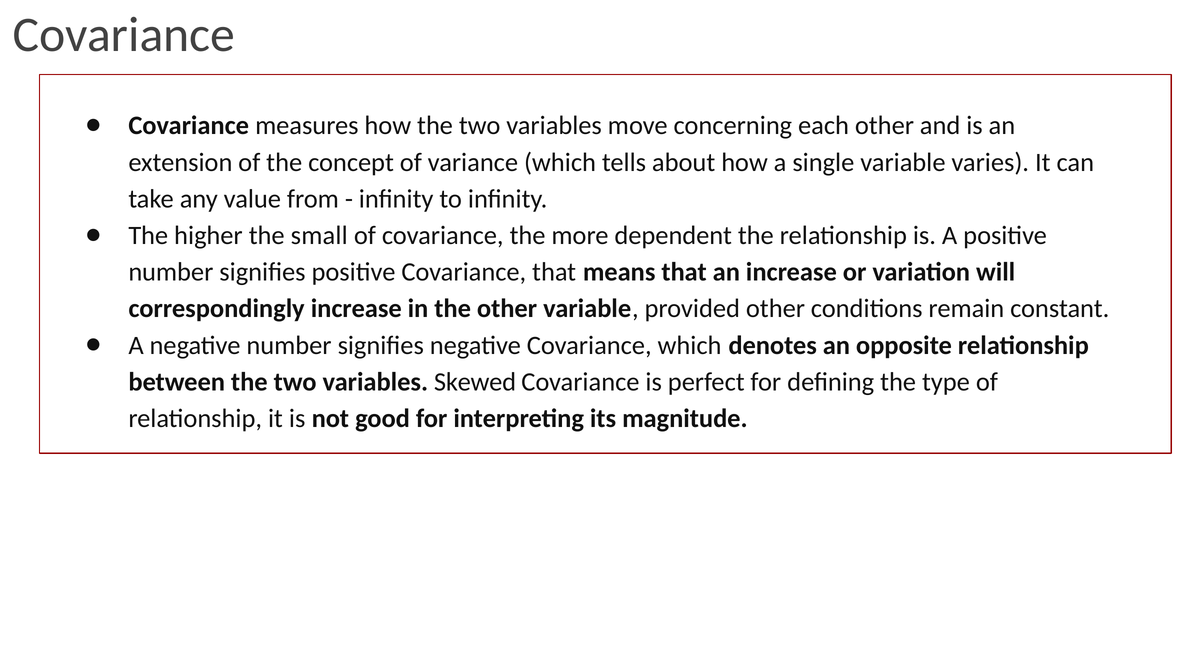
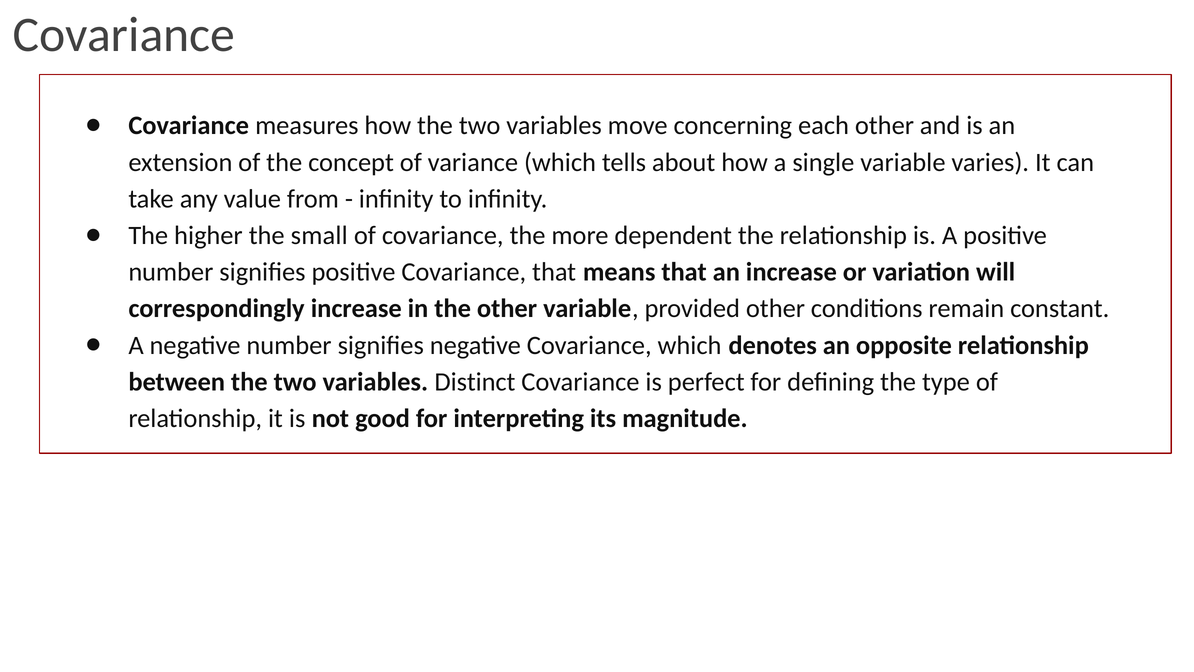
Skewed: Skewed -> Distinct (475, 382)
